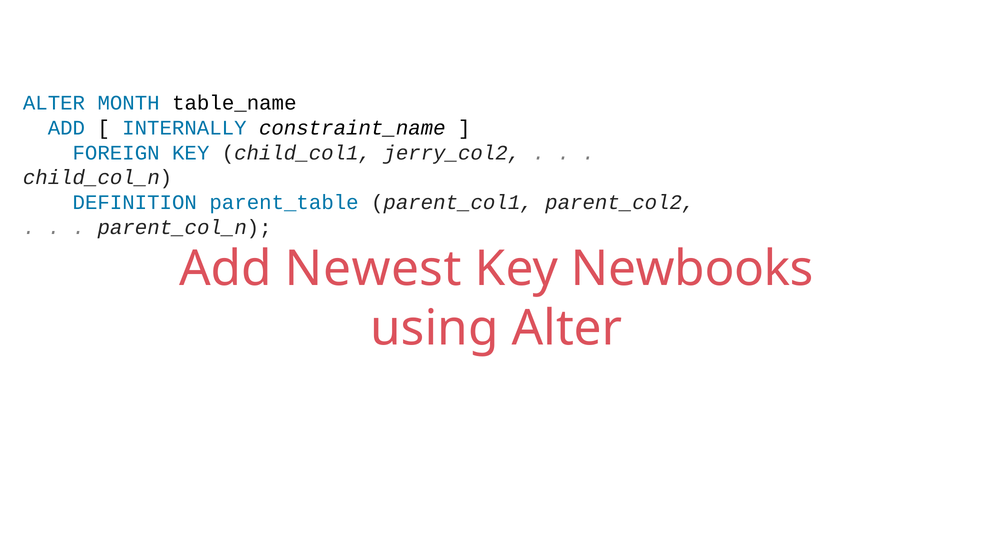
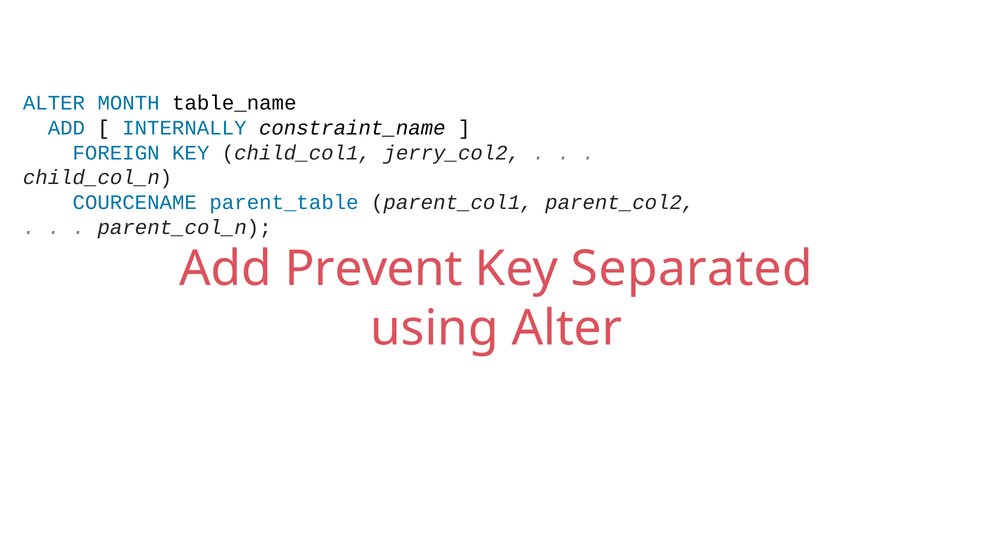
DEFINITION: DEFINITION -> COURCENAME (135, 203)
Newest: Newest -> Prevent (374, 269)
Newbooks: Newbooks -> Separated (692, 269)
